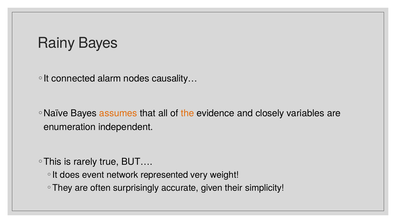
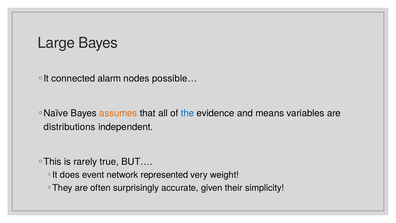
Rainy: Rainy -> Large (56, 43)
causality…: causality… -> possible… (175, 78)
the colour: orange -> blue (187, 113)
closely: closely -> means (270, 113)
enumeration: enumeration -> distributions (70, 127)
